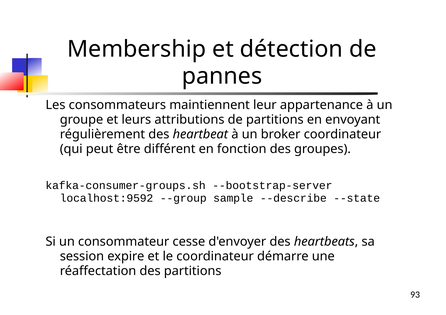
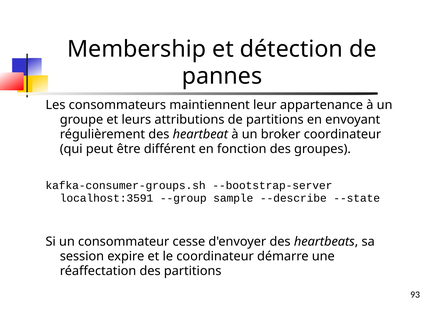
localhost:9592: localhost:9592 -> localhost:3591 (107, 198)
